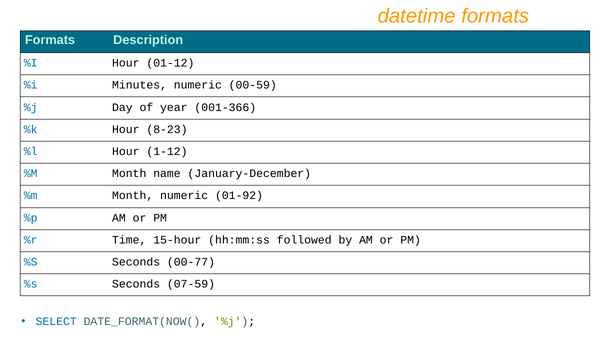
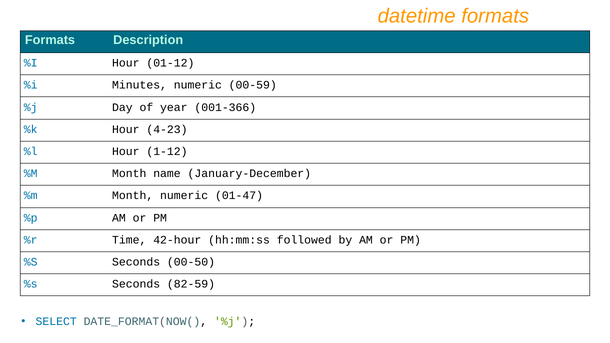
8-23: 8-23 -> 4-23 (167, 129)
01-92: 01-92 -> 01-47 (239, 196)
15-hour: 15-hour -> 42-hour (177, 240)
00-77: 00-77 -> 00-50 (191, 262)
07-59: 07-59 -> 82-59 (191, 284)
